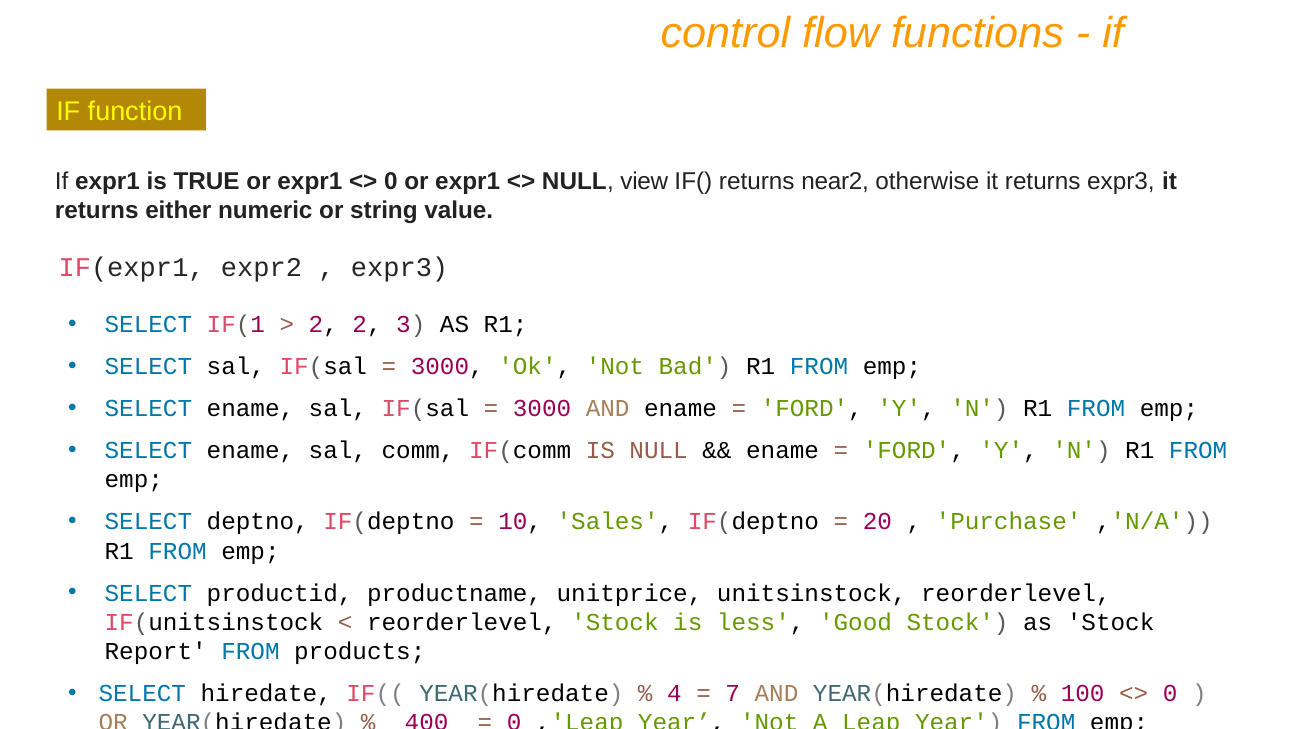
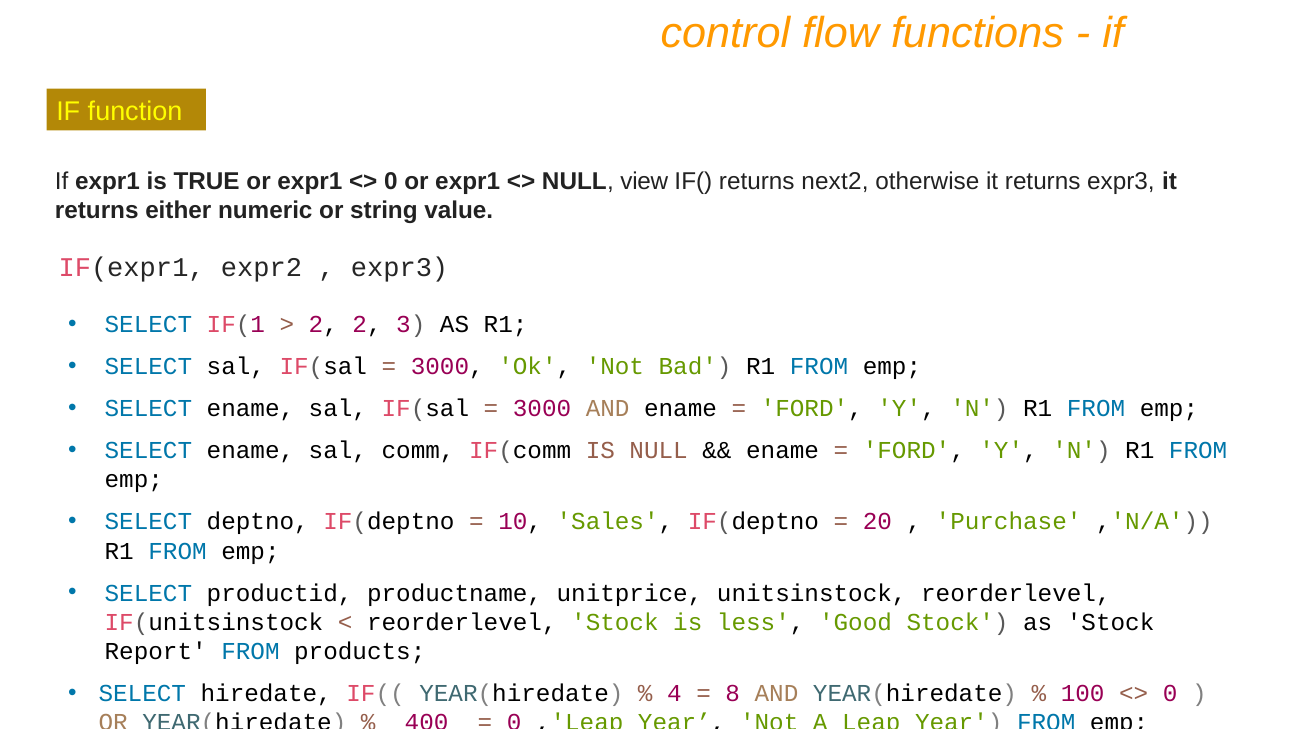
near2: near2 -> next2 (835, 181)
7: 7 -> 8 (733, 693)
